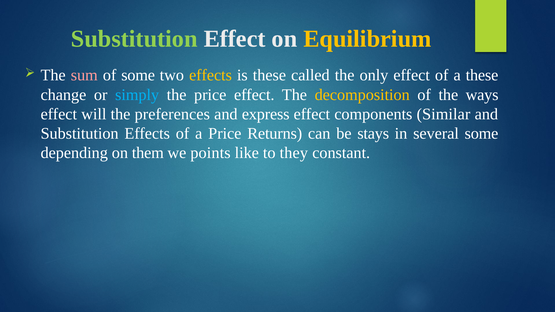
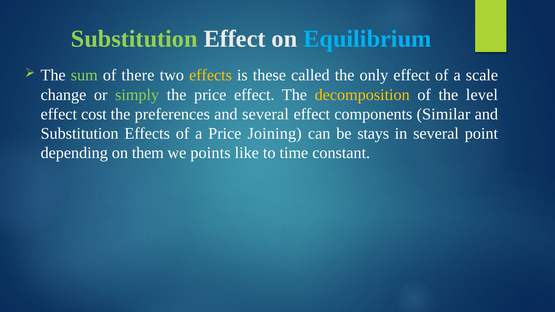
Equilibrium colour: yellow -> light blue (367, 39)
sum colour: pink -> light green (84, 75)
of some: some -> there (138, 75)
a these: these -> scale (482, 75)
simply colour: light blue -> light green (137, 95)
ways: ways -> level (482, 95)
will: will -> cost (94, 114)
and express: express -> several (266, 114)
Returns: Returns -> Joining (275, 133)
several some: some -> point (481, 133)
they: they -> time (294, 153)
